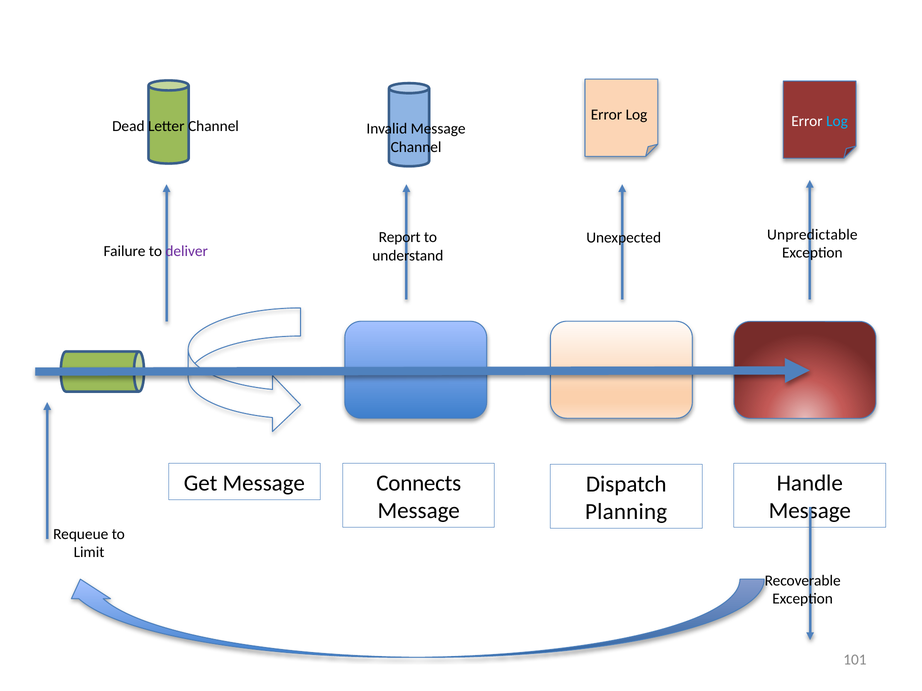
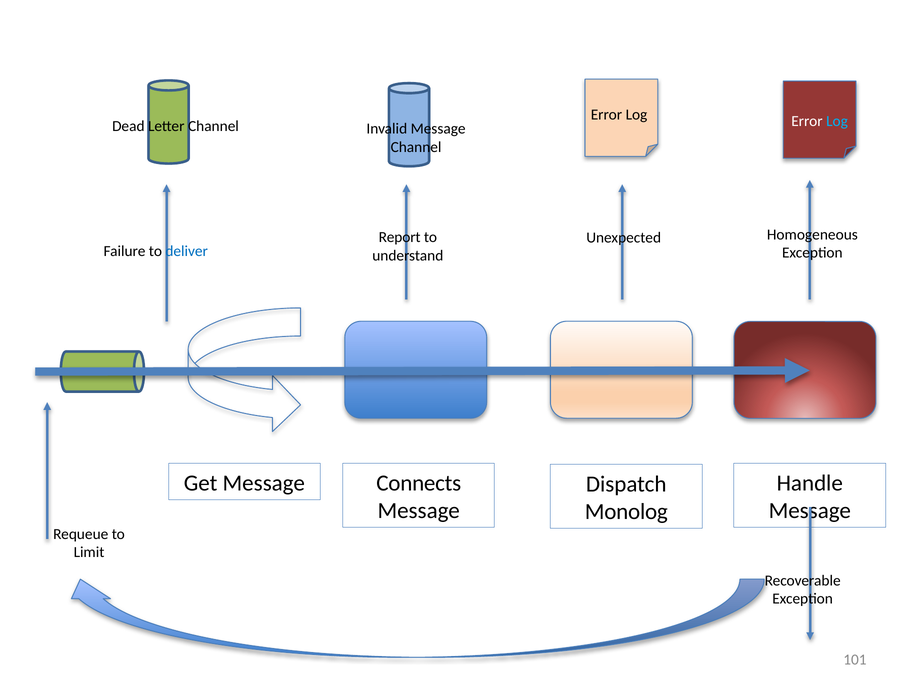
Unpredictable: Unpredictable -> Homogeneous (812, 235)
deliver colour: purple -> blue (187, 251)
Planning: Planning -> Monolog (626, 512)
